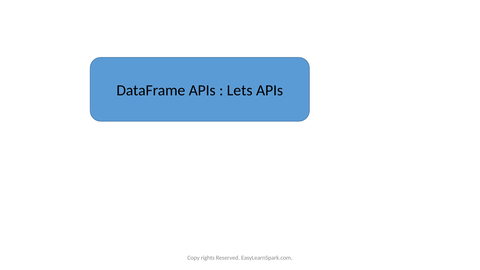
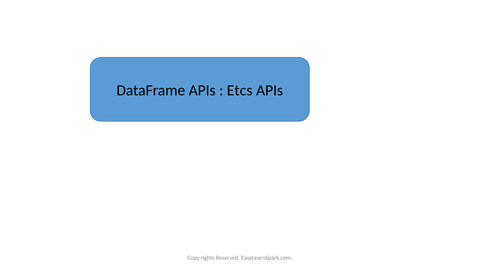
Lets: Lets -> Etcs (240, 90)
